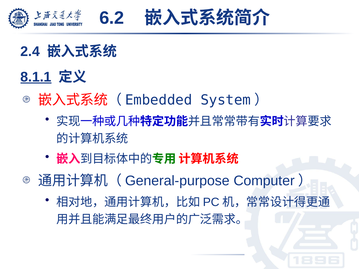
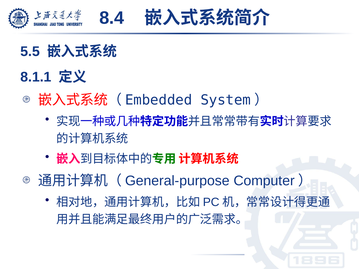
6.2: 6.2 -> 8.4 (112, 18)
2.4: 2.4 -> 5.5 (30, 52)
8.1.1 underline: present -> none (36, 77)
